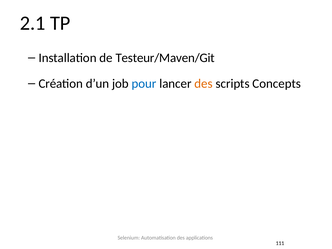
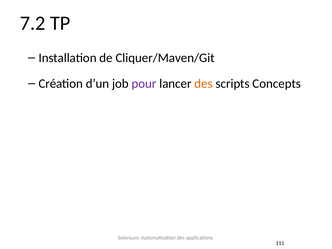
2.1: 2.1 -> 7.2 (33, 23)
Testeur/Maven/Git: Testeur/Maven/Git -> Cliquer/Maven/Git (165, 58)
pour colour: blue -> purple (144, 84)
